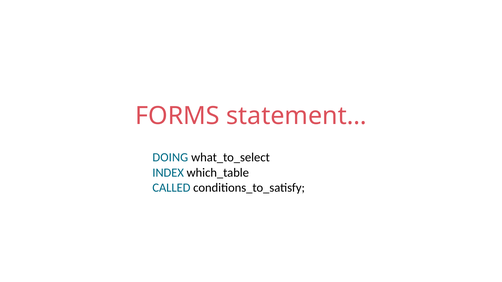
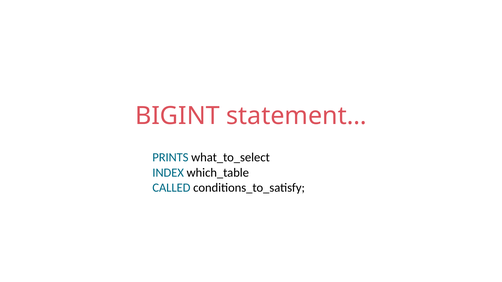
FORMS: FORMS -> BIGINT (177, 116)
DOING: DOING -> PRINTS (170, 158)
